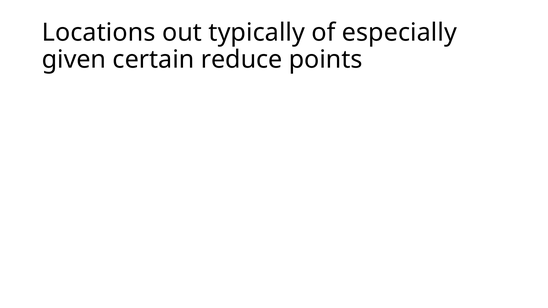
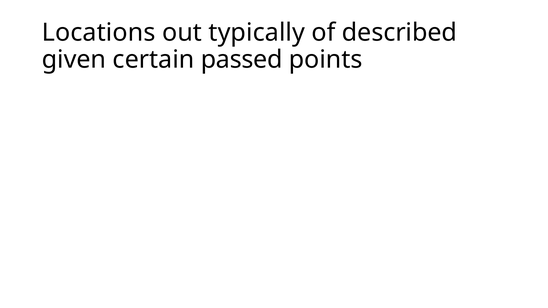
especially: especially -> described (399, 32)
reduce: reduce -> passed (242, 60)
